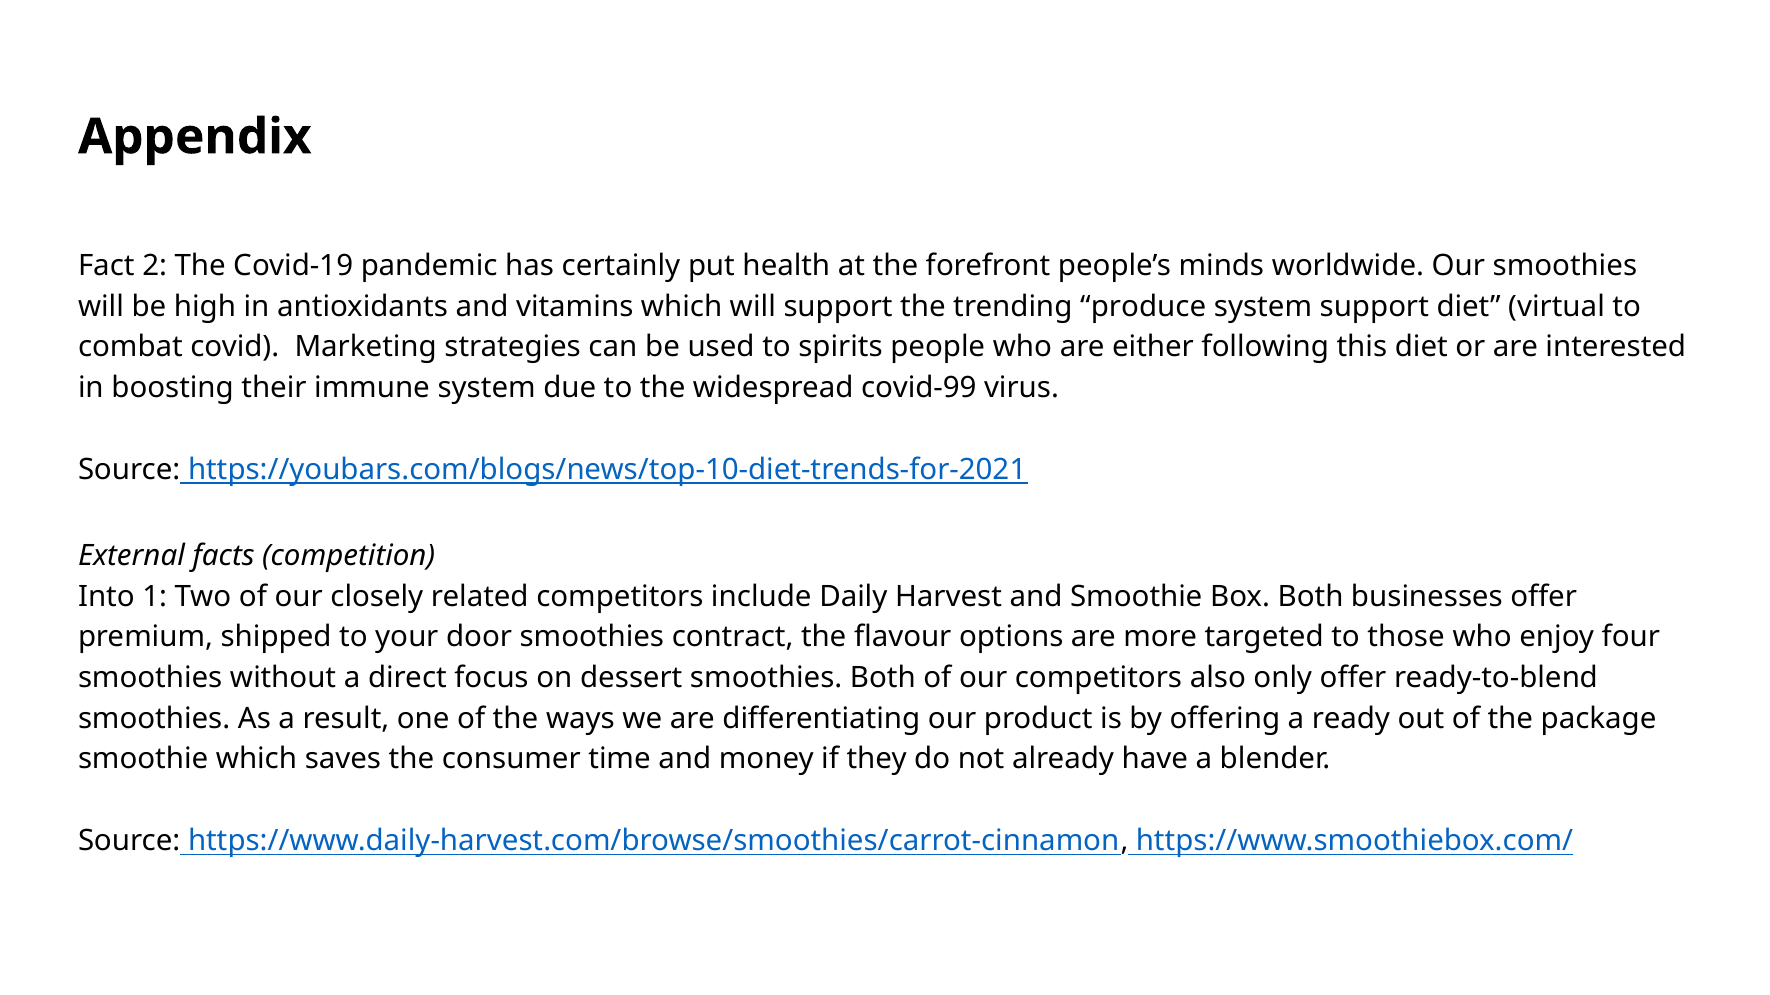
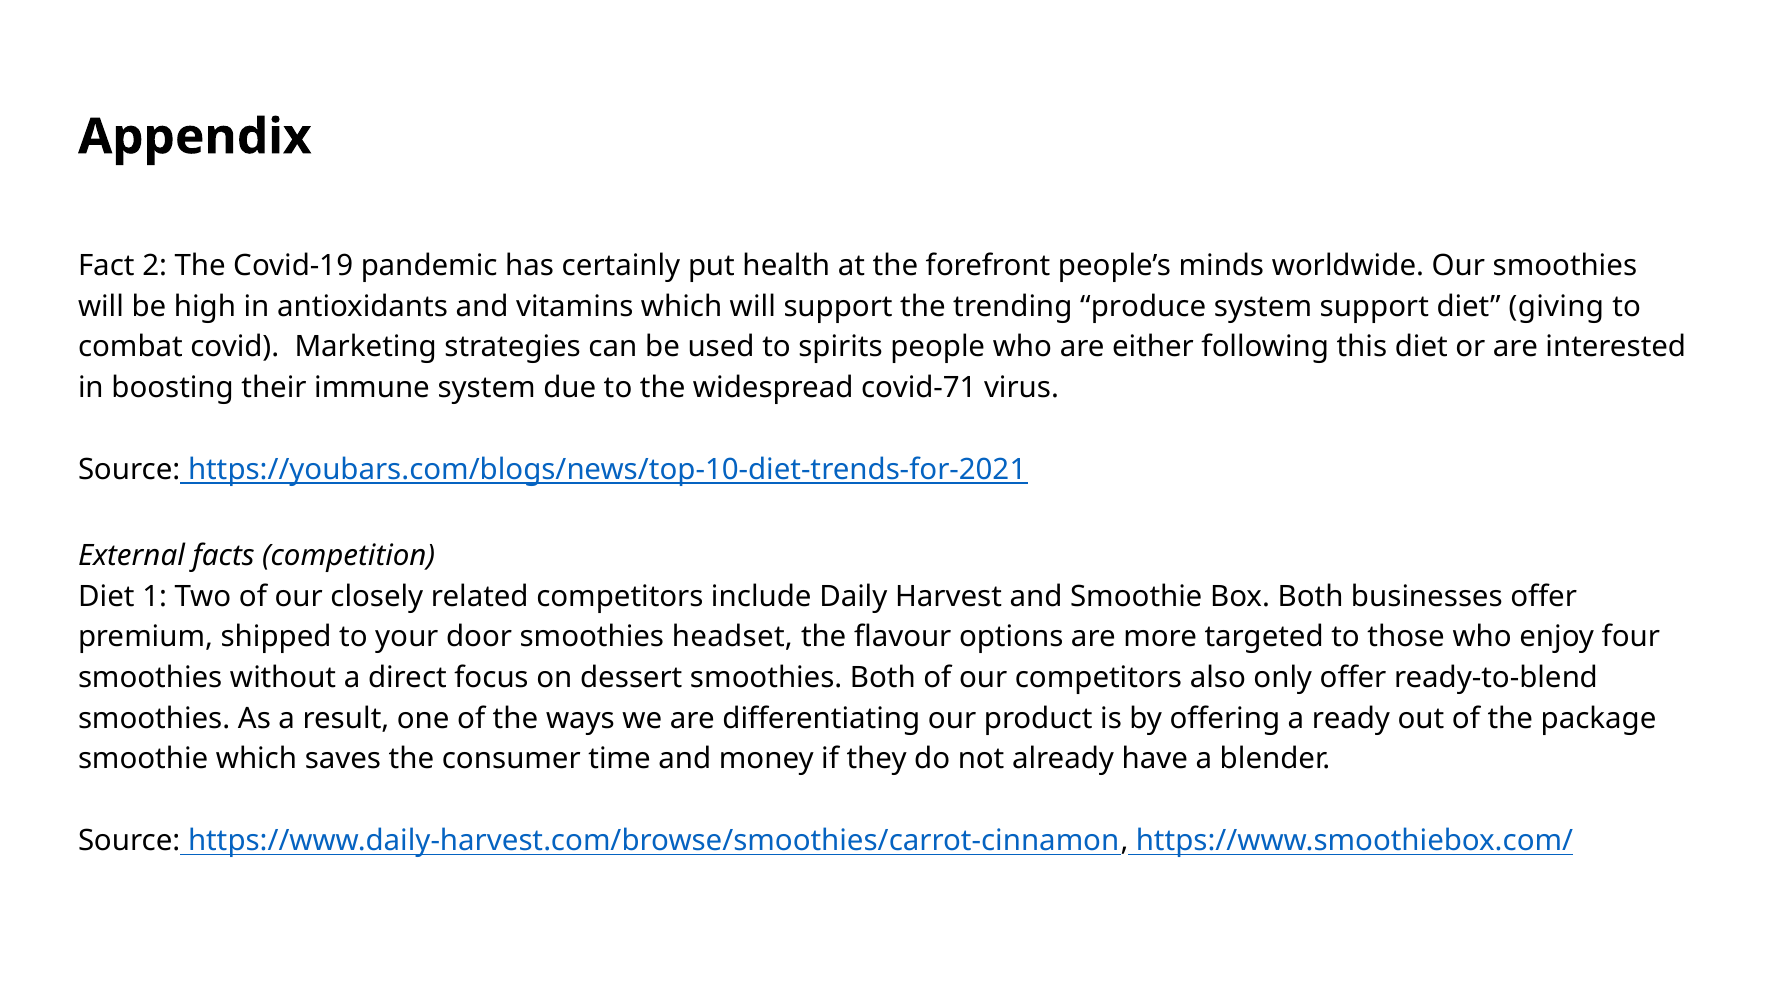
virtual: virtual -> giving (1556, 307)
covid-99: covid-99 -> covid-71 (919, 388)
Into: Into -> Diet (106, 597)
contract: contract -> headset (732, 638)
